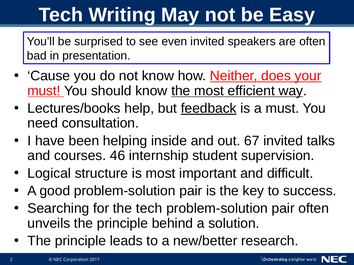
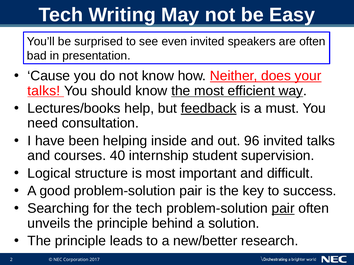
must: must -> talks (44, 91)
67: 67 -> 96 (252, 141)
46: 46 -> 40 (117, 156)
pair underline: none -> present (283, 209)
